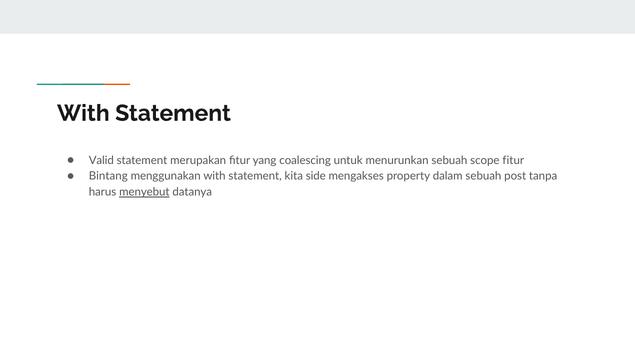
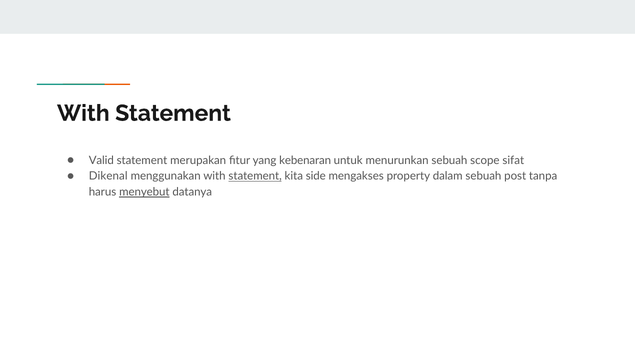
coalescing: coalescing -> kebenaran (305, 160)
scope fitur: fitur -> sifat (513, 160)
Bintang: Bintang -> Dikenal (108, 176)
statement underline: none -> present (255, 176)
